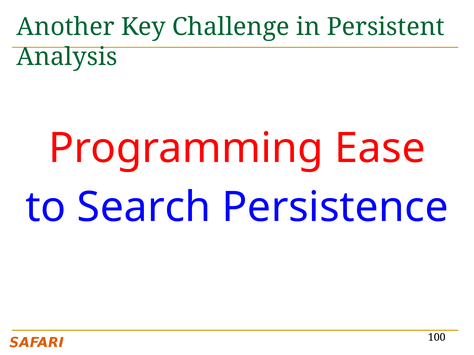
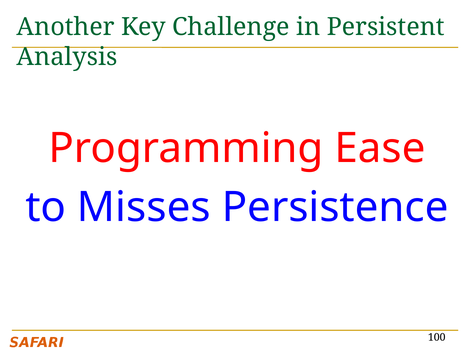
Search: Search -> Misses (144, 208)
